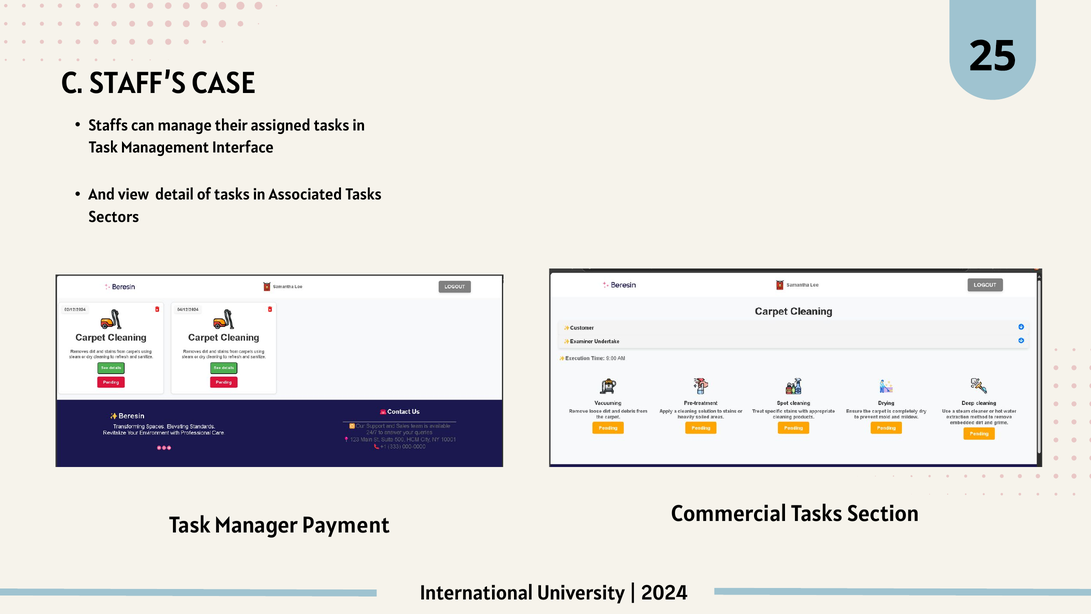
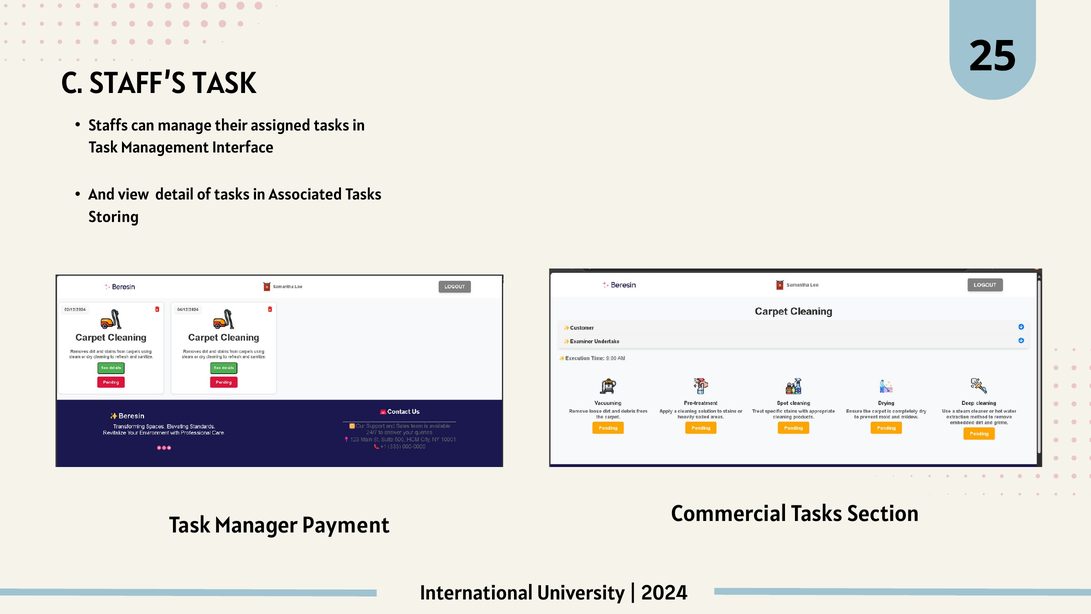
STAFF’S CASE: CASE -> TASK (224, 83)
Sectors: Sectors -> Storing (114, 217)
